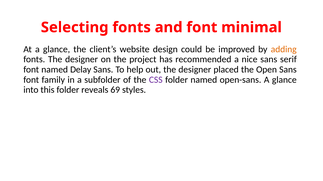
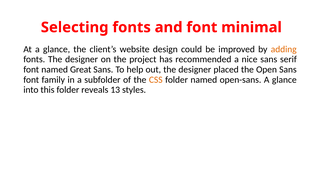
Delay: Delay -> Great (81, 70)
CSS colour: purple -> orange (156, 80)
69: 69 -> 13 (115, 90)
